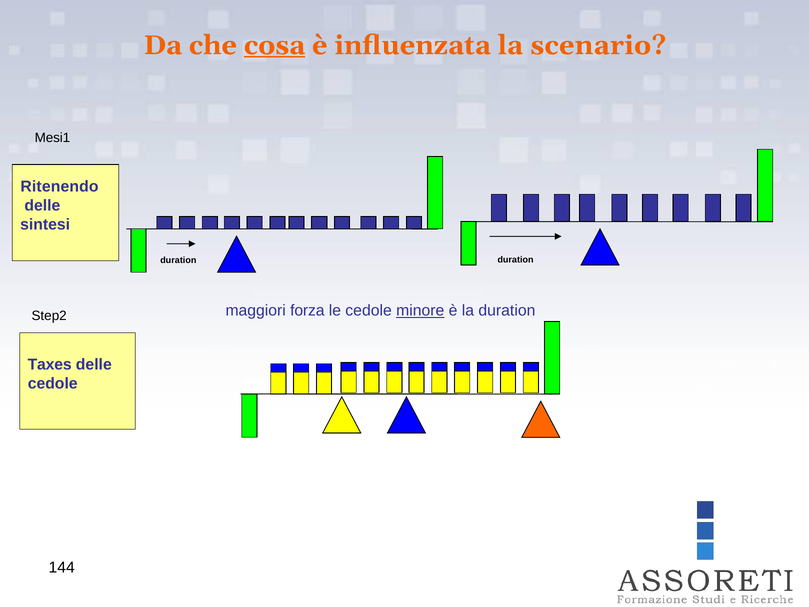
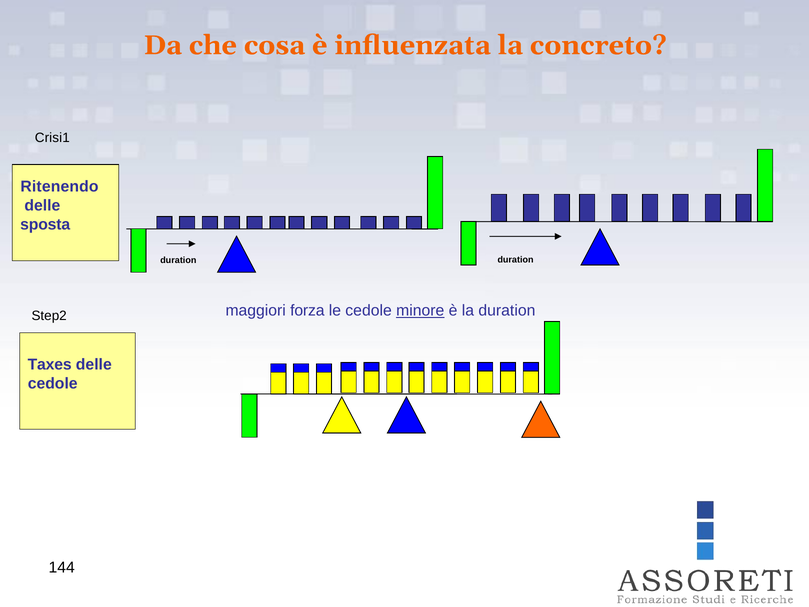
cosa underline: present -> none (275, 45)
scenario: scenario -> concreto (598, 45)
Mesi1: Mesi1 -> Crisi1 (52, 138)
sintesi: sintesi -> sposta (45, 224)
